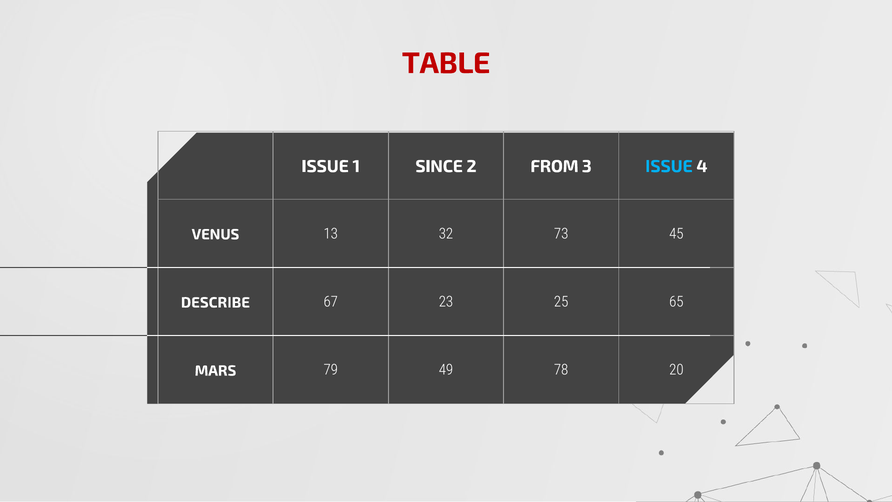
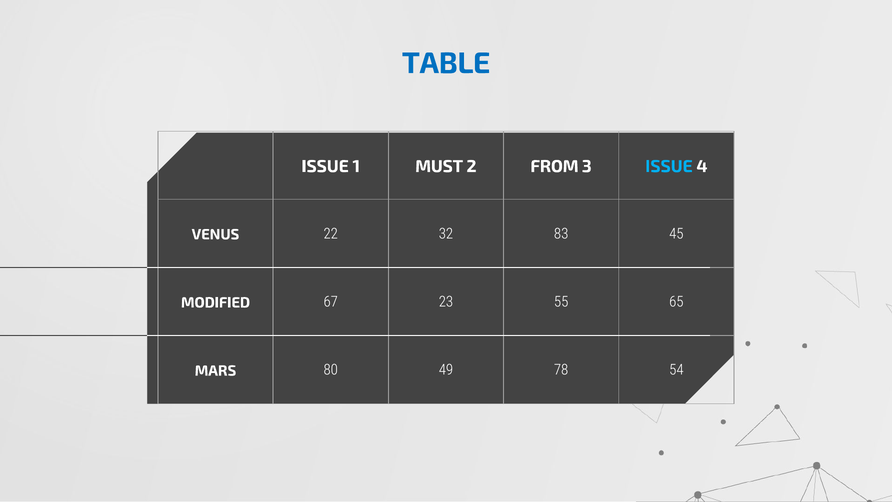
TABLE colour: red -> blue (446, 63)
SINCE: SINCE -> MUST (439, 166)
13: 13 -> 22 (331, 234)
73: 73 -> 83 (561, 234)
DESCRIBE: DESCRIBE -> MODIFIED (216, 302)
25: 25 -> 55 (561, 302)
79: 79 -> 80 (331, 370)
20: 20 -> 54 (676, 370)
